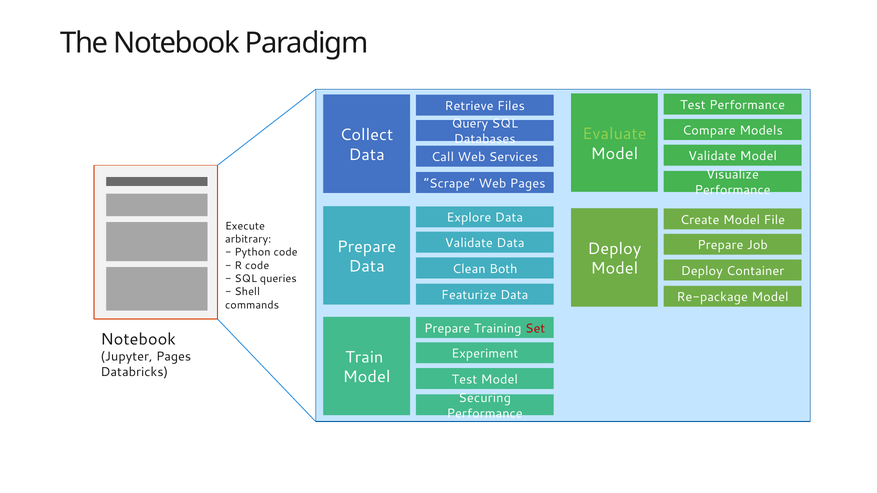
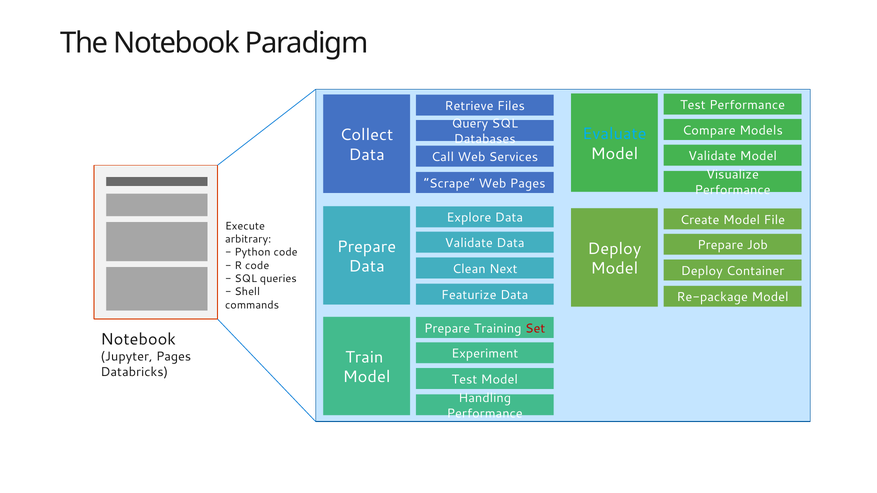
Evaluate colour: light green -> light blue (614, 134)
Both: Both -> Next (503, 269)
Securing: Securing -> Handling (485, 398)
